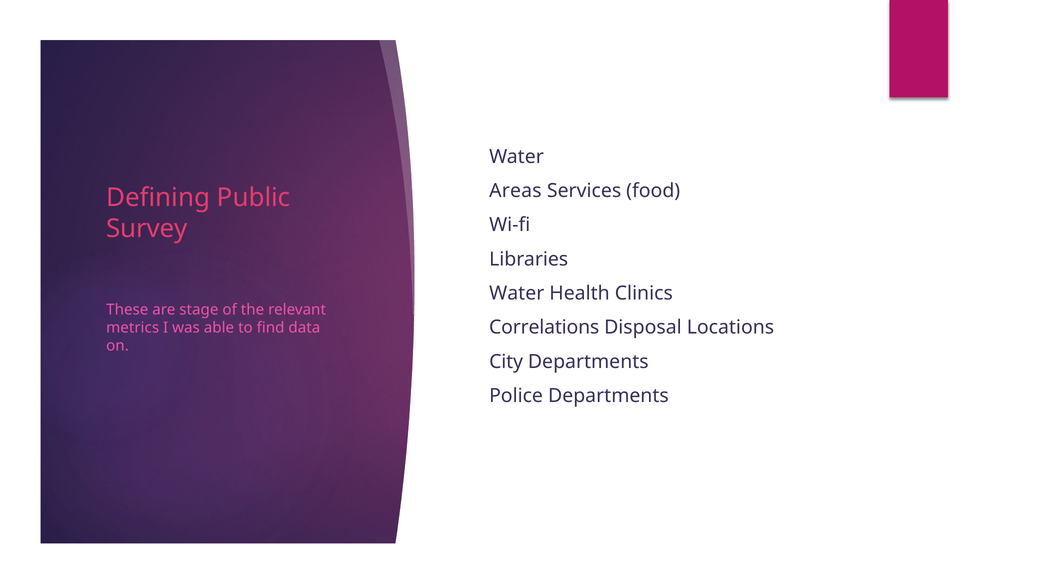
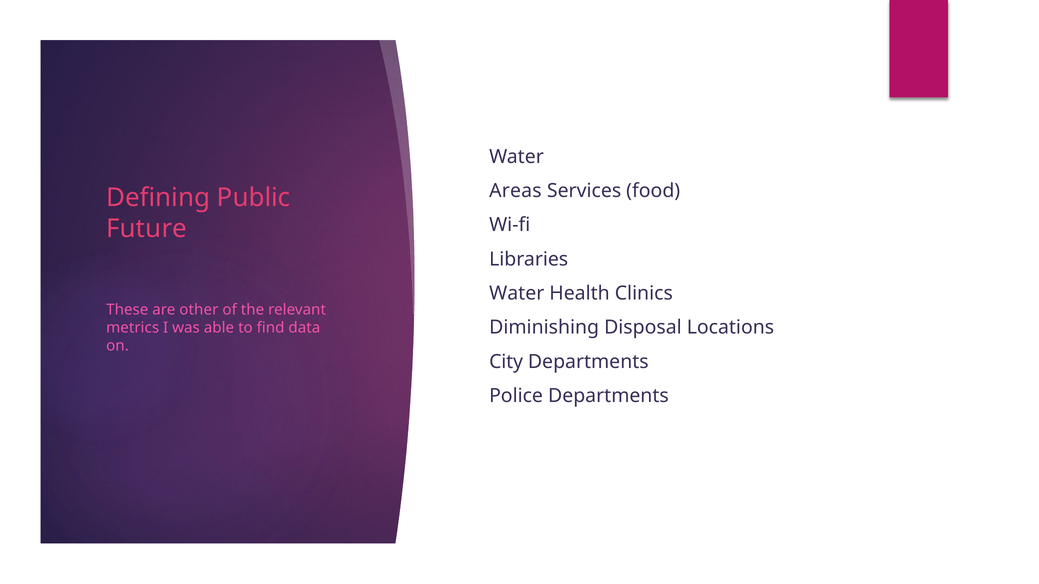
Survey: Survey -> Future (147, 229)
stage: stage -> other (199, 310)
Correlations: Correlations -> Diminishing (544, 328)
